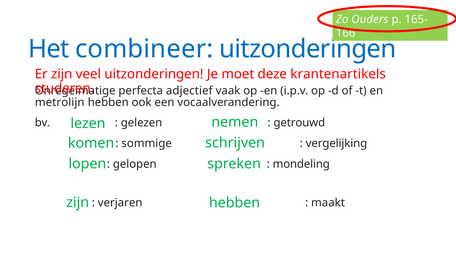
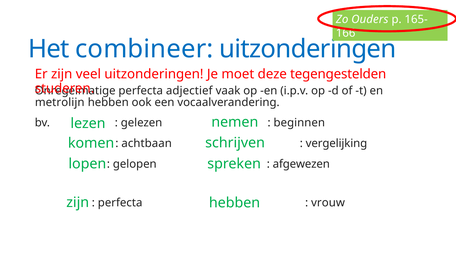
krantenartikels: krantenartikels -> tegengestelden (338, 74)
getrouwd: getrouwd -> beginnen (299, 122)
sommige: sommige -> achtbaan (147, 143)
mondeling: mondeling -> afgewezen (301, 164)
verjaren: verjaren -> perfecta (120, 202)
maakt: maakt -> vrouw (328, 202)
